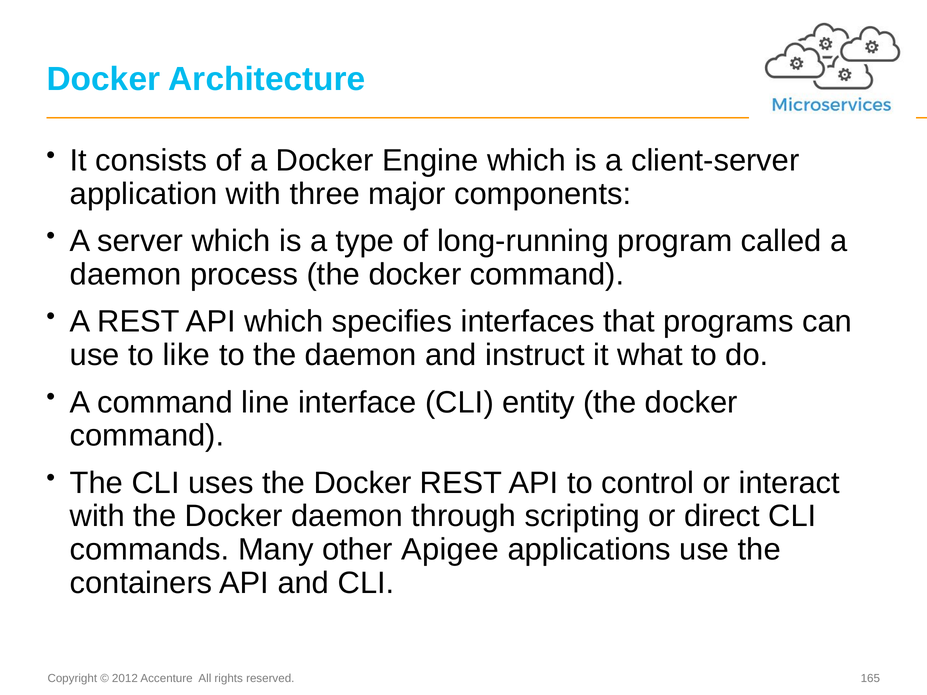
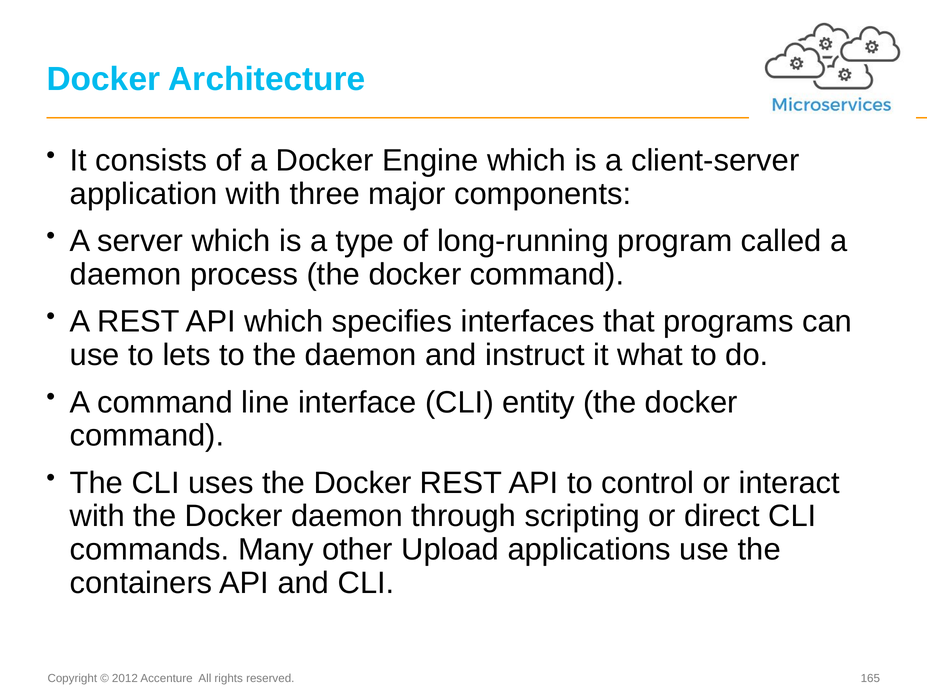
like: like -> lets (187, 355)
Apigee: Apigee -> Upload (450, 550)
